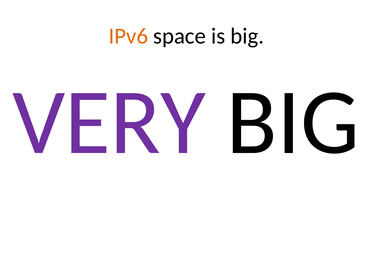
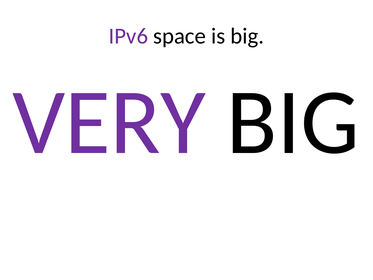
IPv6 colour: orange -> purple (128, 36)
